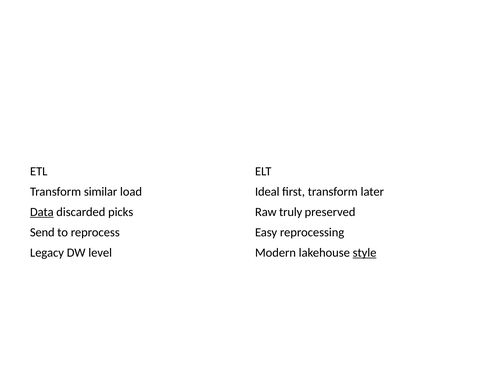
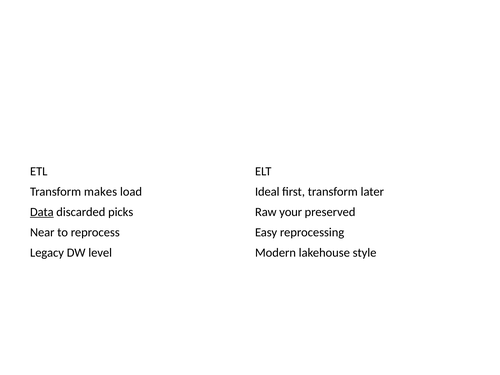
similar: similar -> makes (101, 192)
truly: truly -> your (291, 212)
Send: Send -> Near (42, 232)
style underline: present -> none (365, 253)
